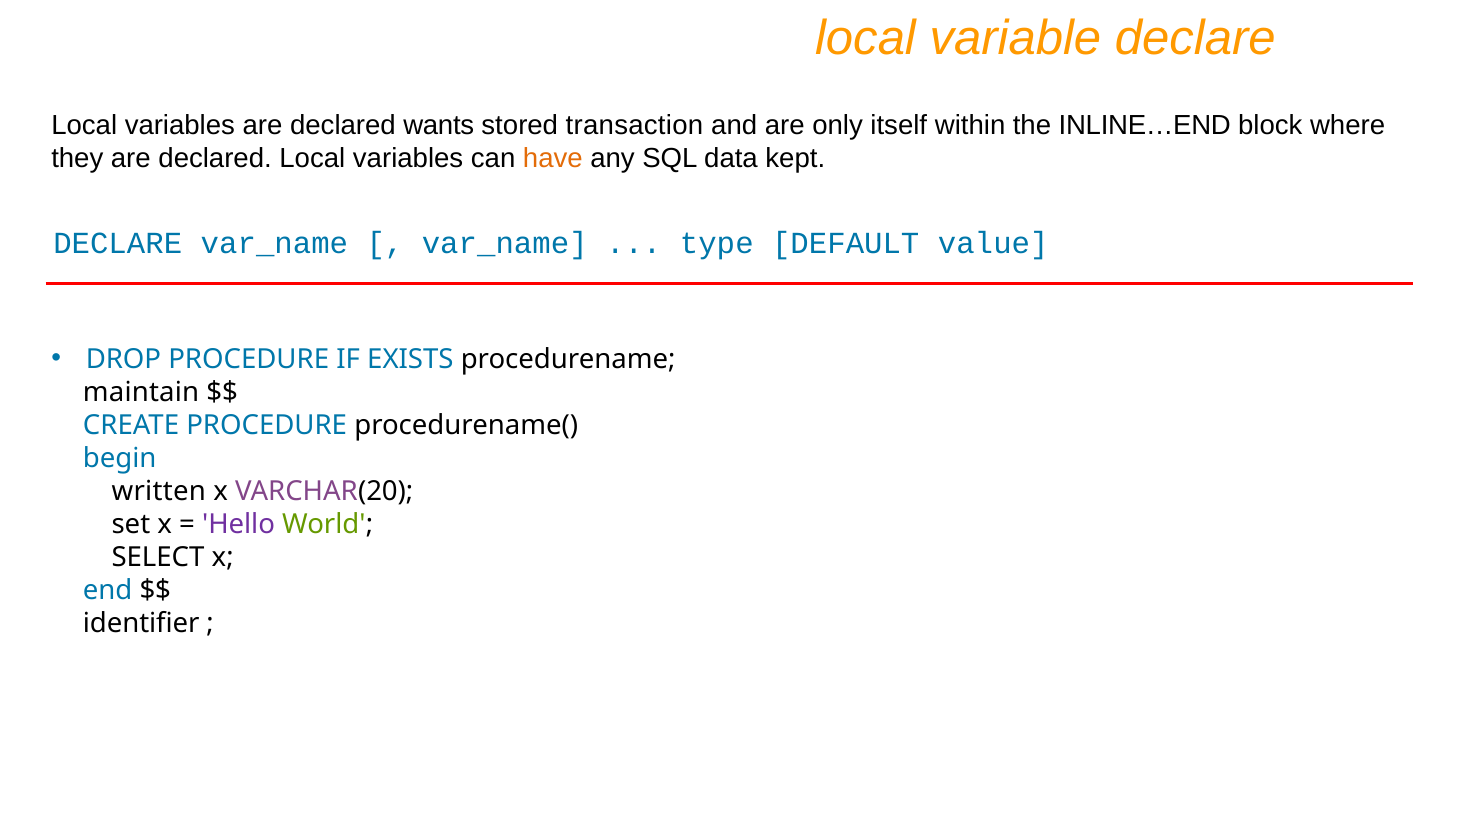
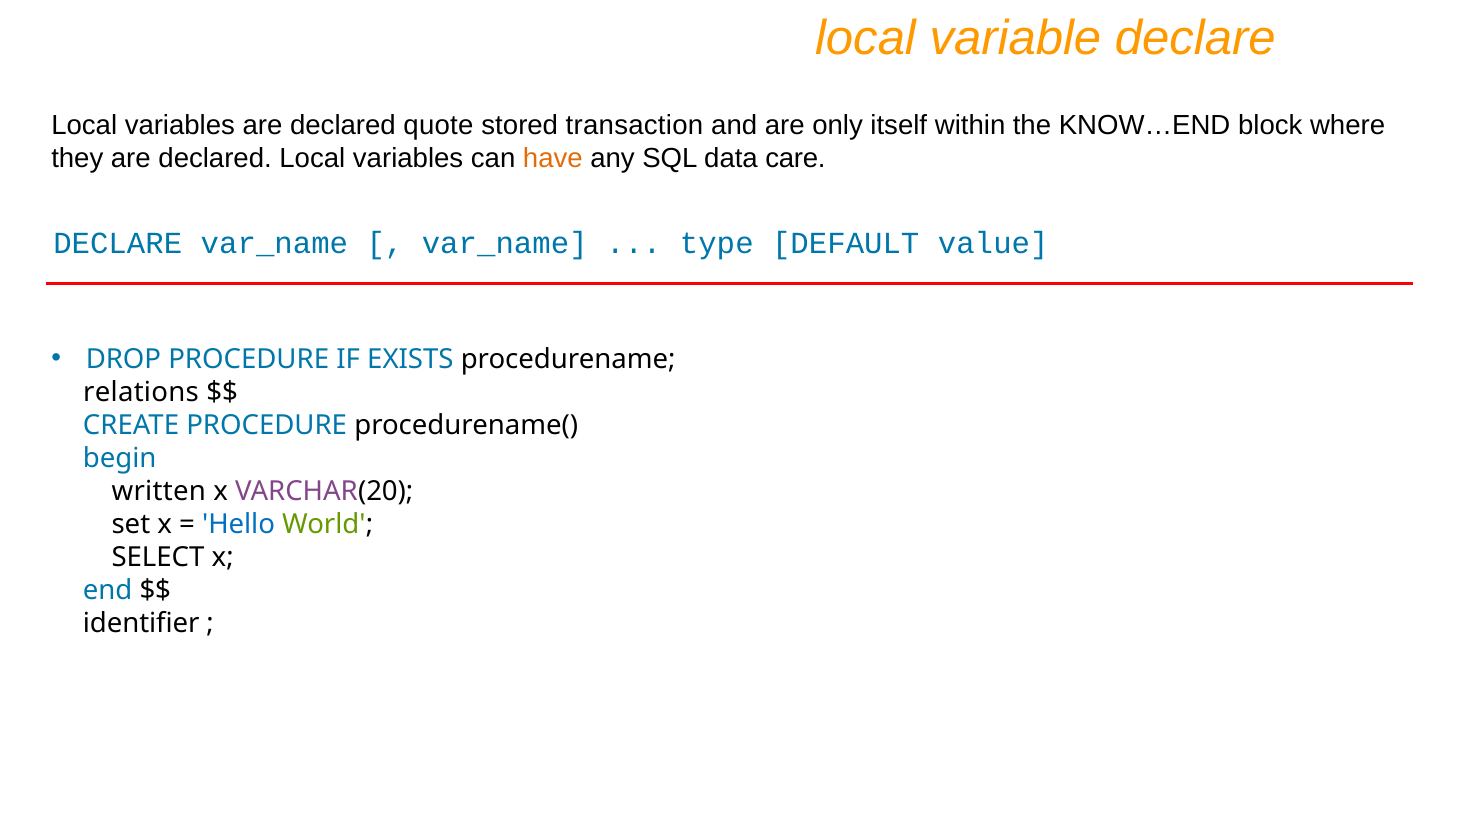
wants: wants -> quote (438, 125)
INLINE…END: INLINE…END -> KNOW…END (1145, 125)
kept: kept -> care (795, 158)
maintain: maintain -> relations (141, 392)
Hello colour: purple -> blue (239, 525)
